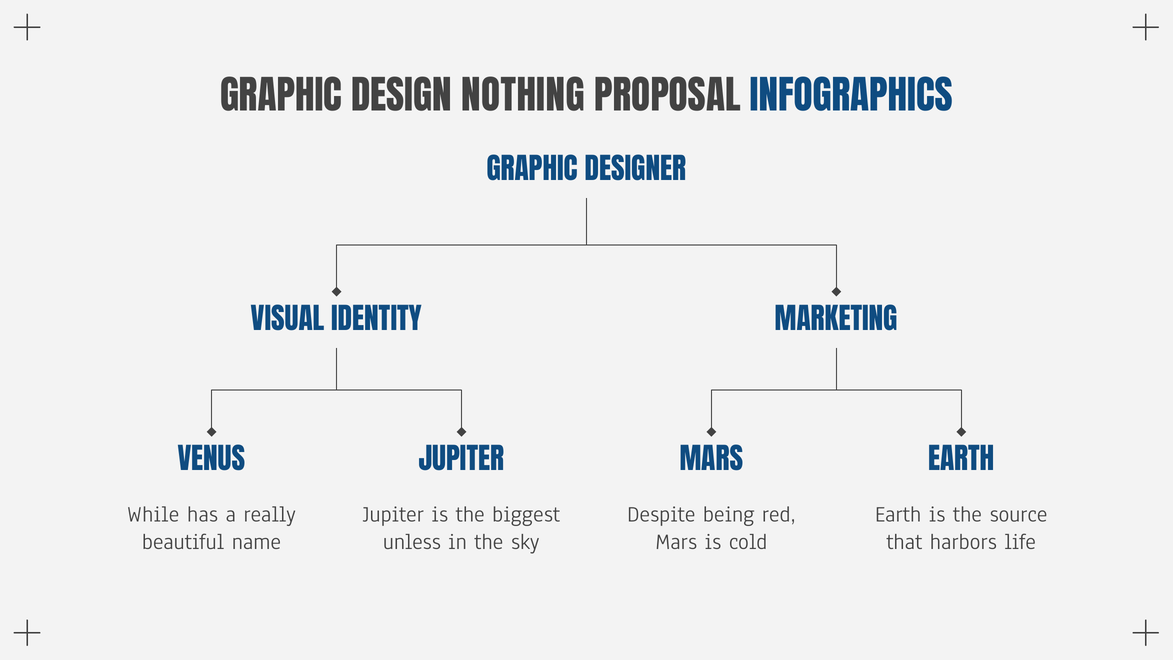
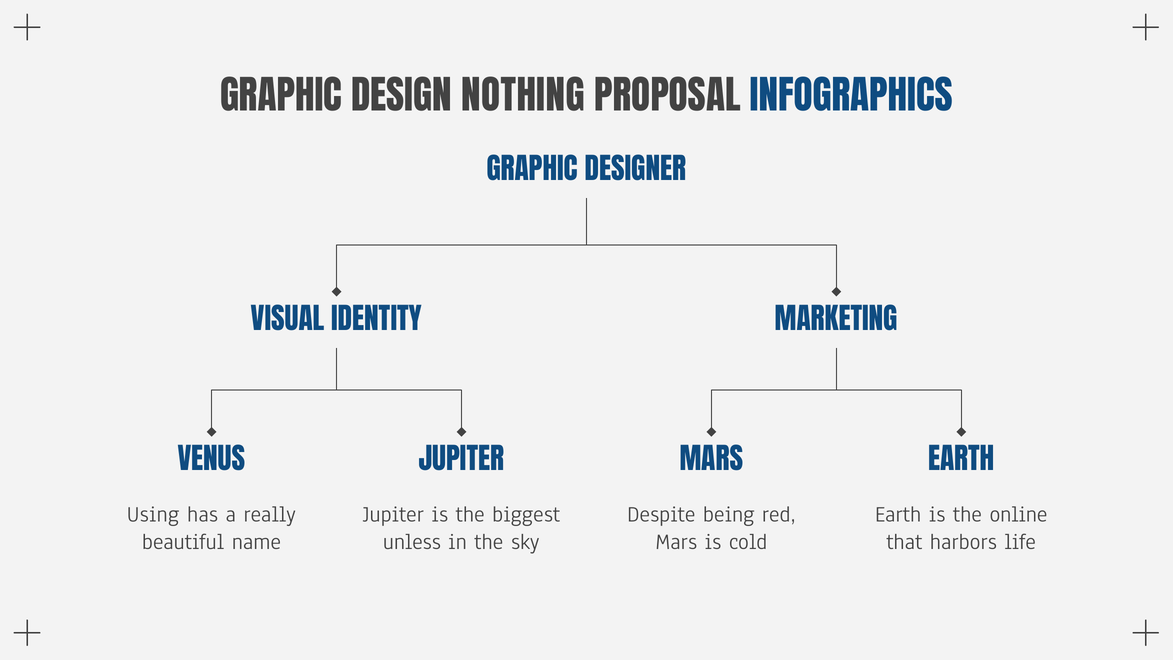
While: While -> Using (153, 514)
source: source -> online (1018, 514)
